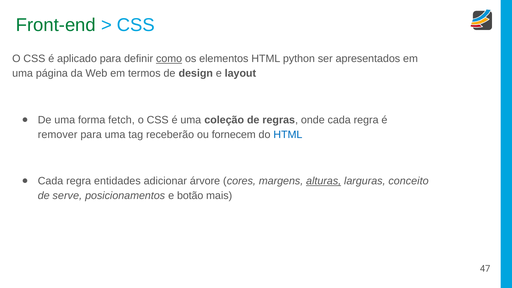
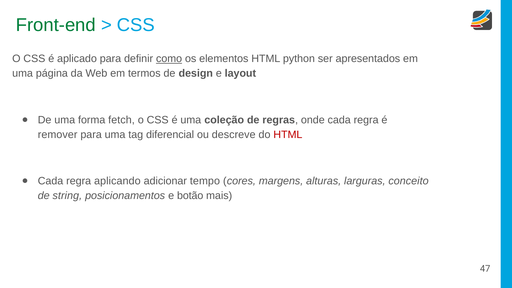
receberão: receberão -> diferencial (170, 135)
fornecem: fornecem -> descreve (234, 135)
HTML colour: blue -> red (288, 135)
entidades: entidades -> aplicando (117, 181)
árvore: árvore -> tempo (205, 181)
alturas underline: present -> none (324, 181)
serve: serve -> string (67, 196)
